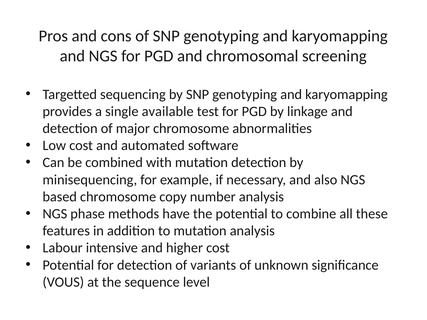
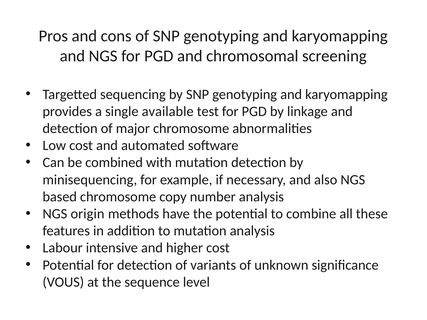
phase: phase -> origin (88, 214)
